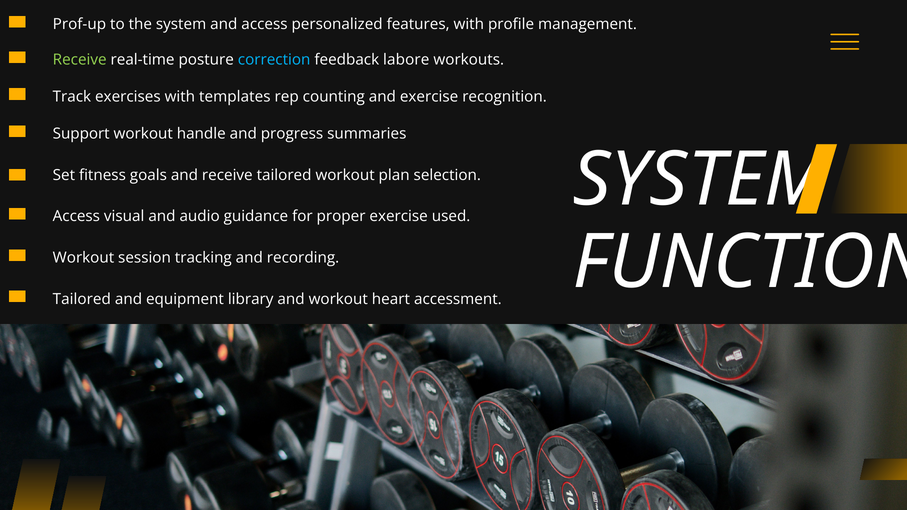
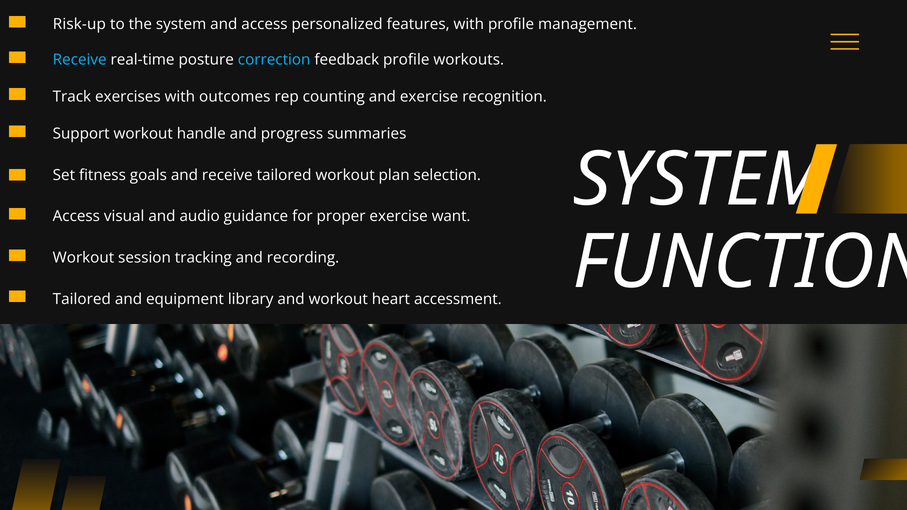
Prof-up: Prof-up -> Risk-up (79, 24)
Receive colour: light green -> light blue (80, 60)
feedback labore: labore -> profile (406, 60)
templates: templates -> outcomes (235, 97)
used: used -> want (451, 217)
